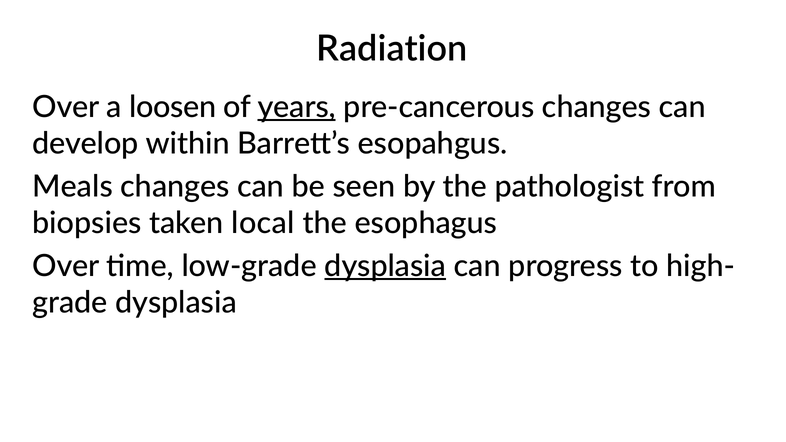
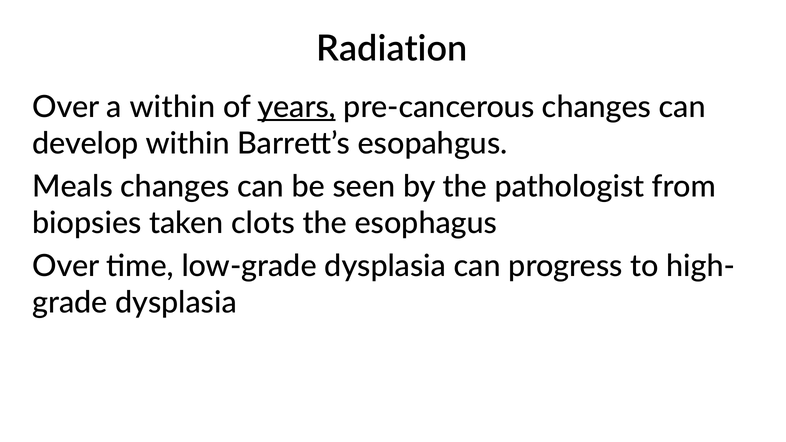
a loosen: loosen -> within (172, 107)
local: local -> clots (263, 223)
dysplasia underline: present -> none (385, 266)
